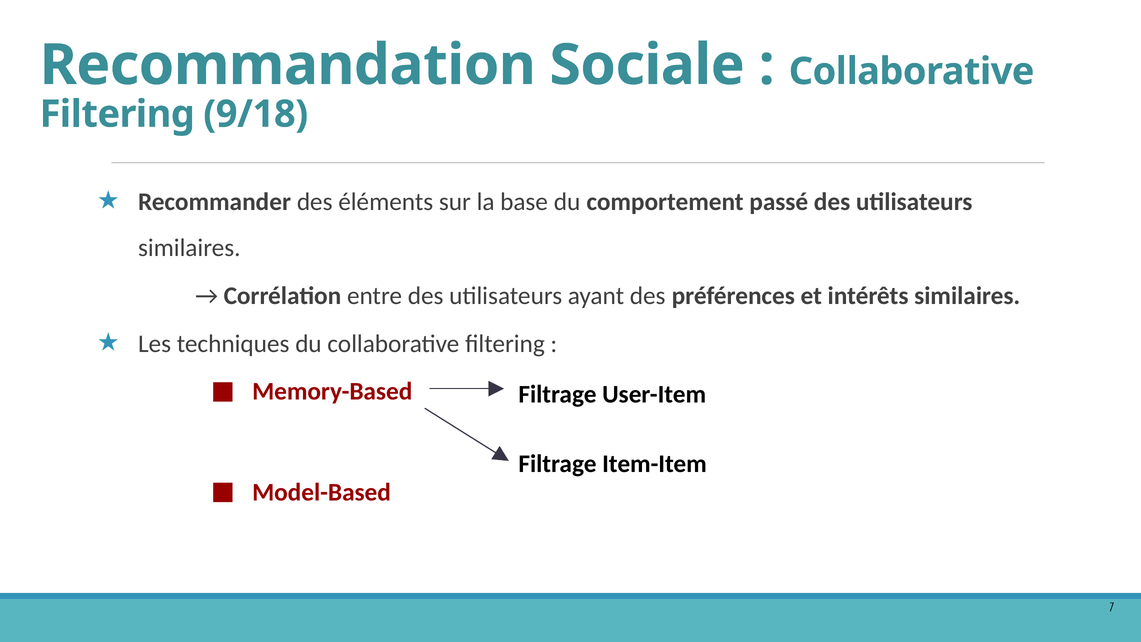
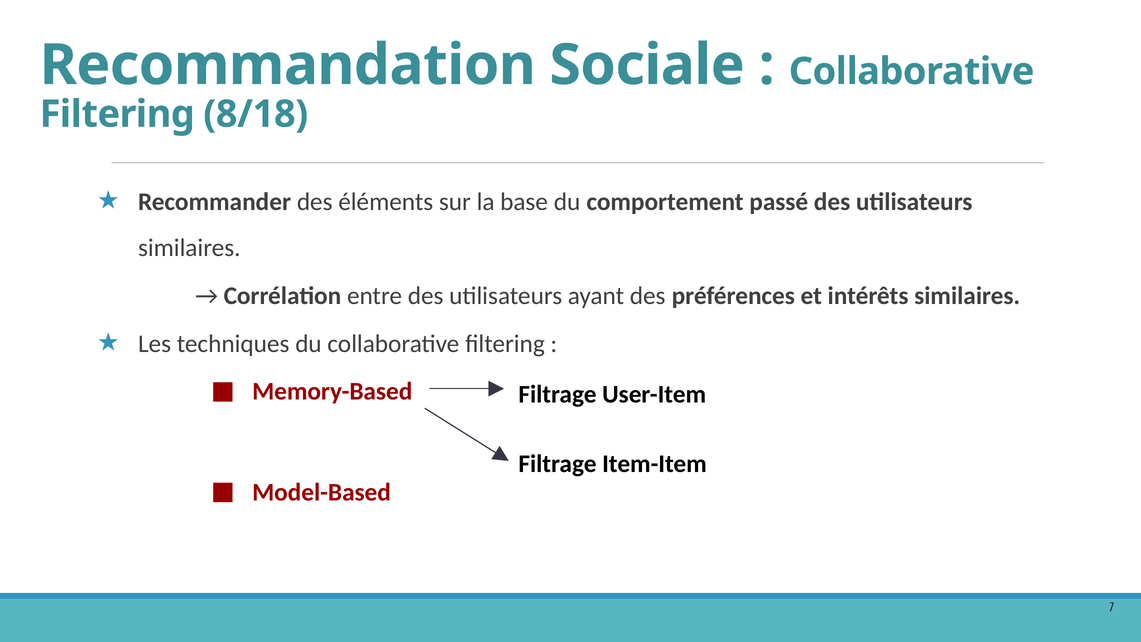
9/18: 9/18 -> 8/18 (256, 114)
